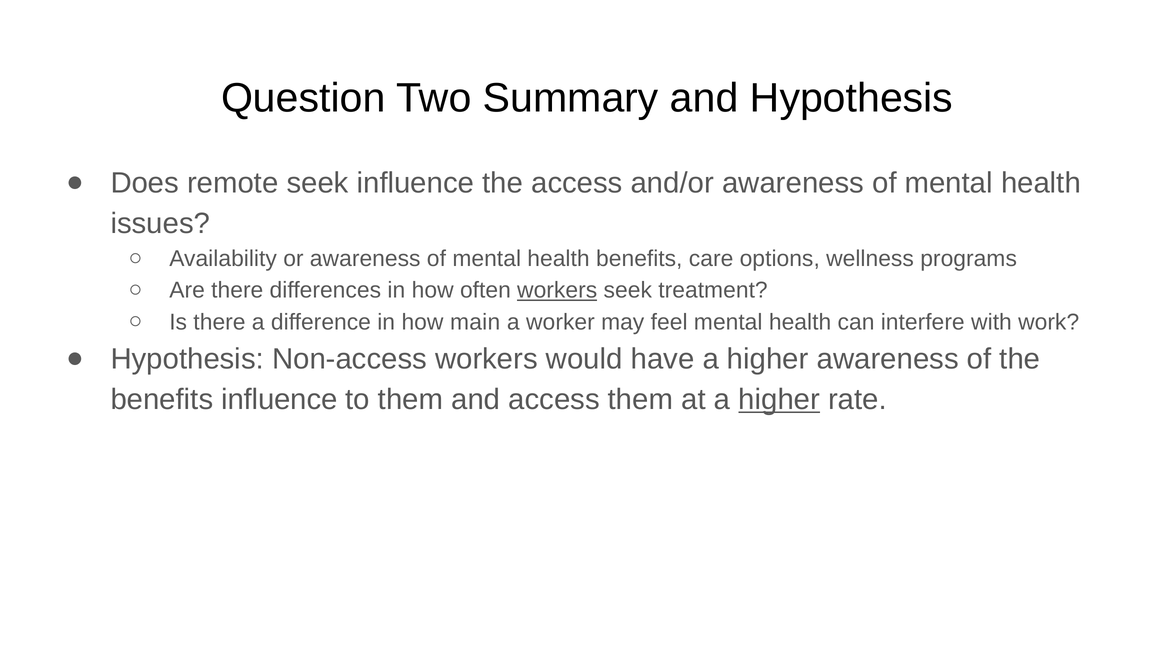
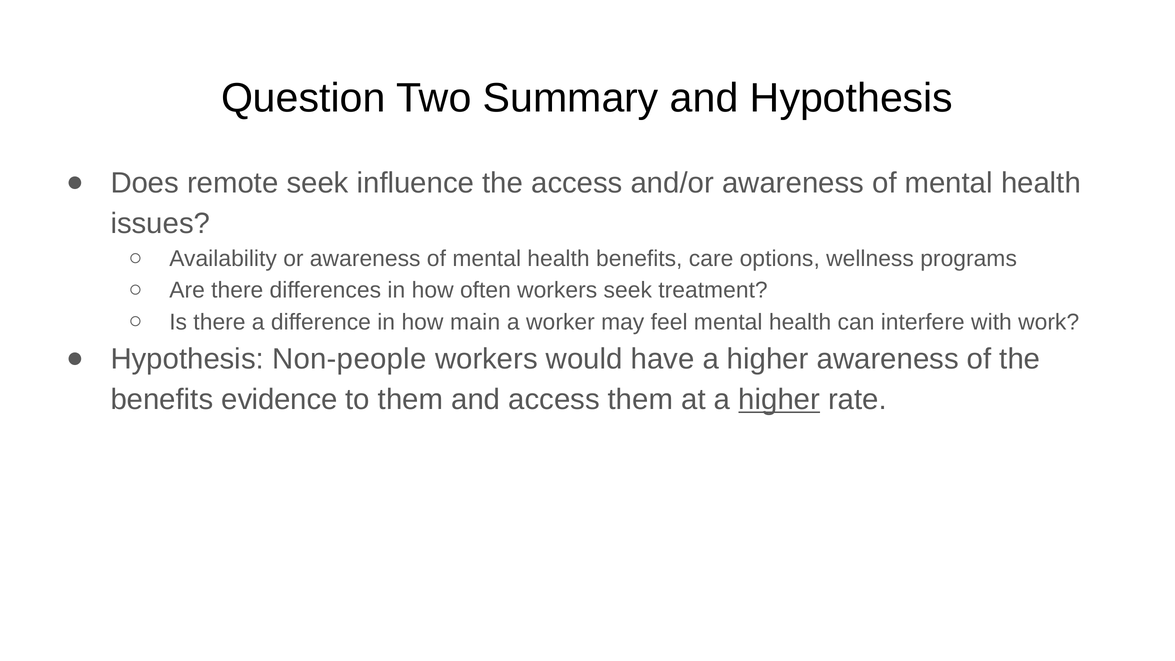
workers underline: present -> none (557, 290)
Non-access: Non-access -> Non-people (349, 359)
benefits influence: influence -> evidence (279, 400)
